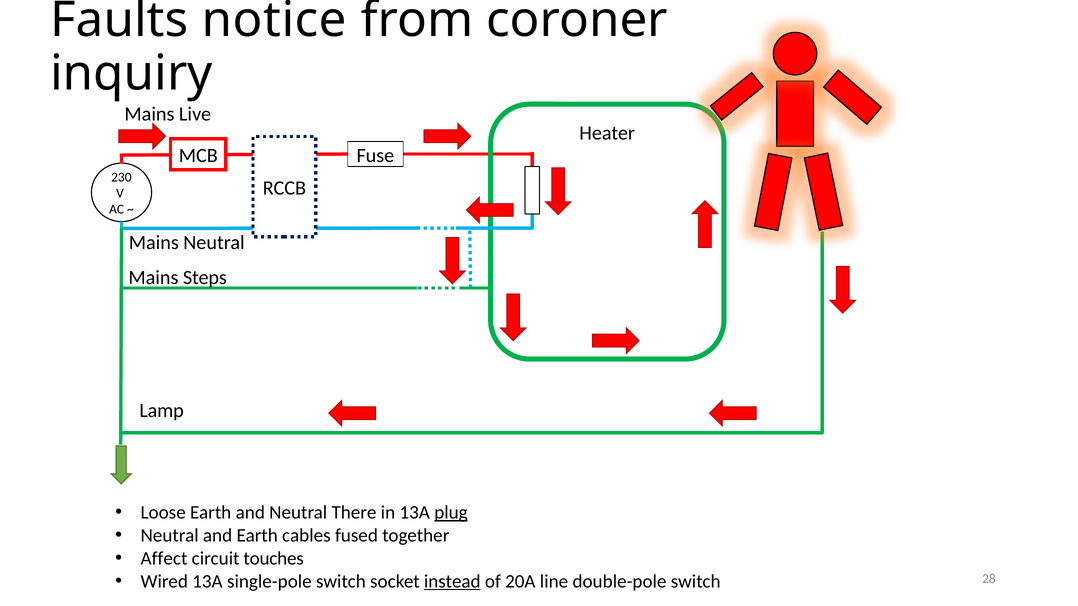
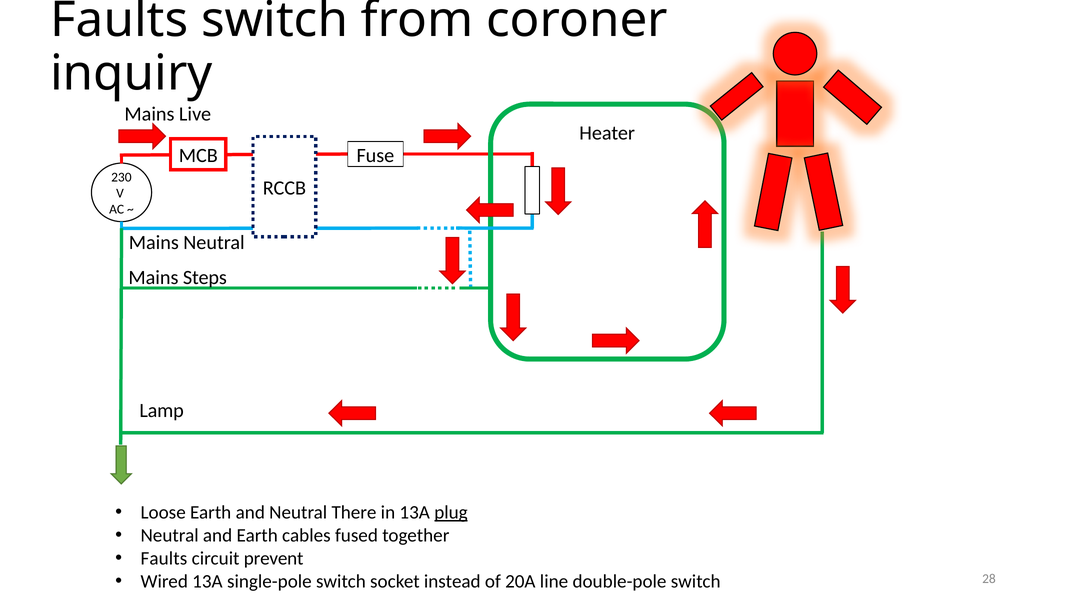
Faults notice: notice -> switch (275, 20)
Affect: Affect -> Faults (164, 559)
touches: touches -> prevent (274, 559)
instead underline: present -> none (452, 582)
